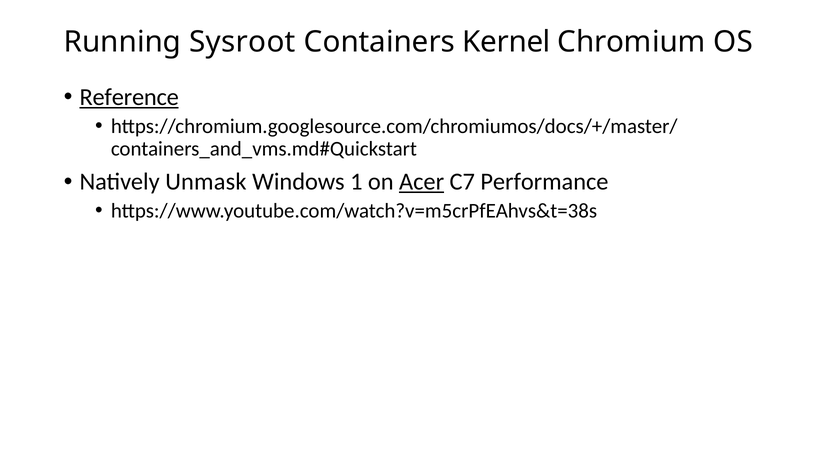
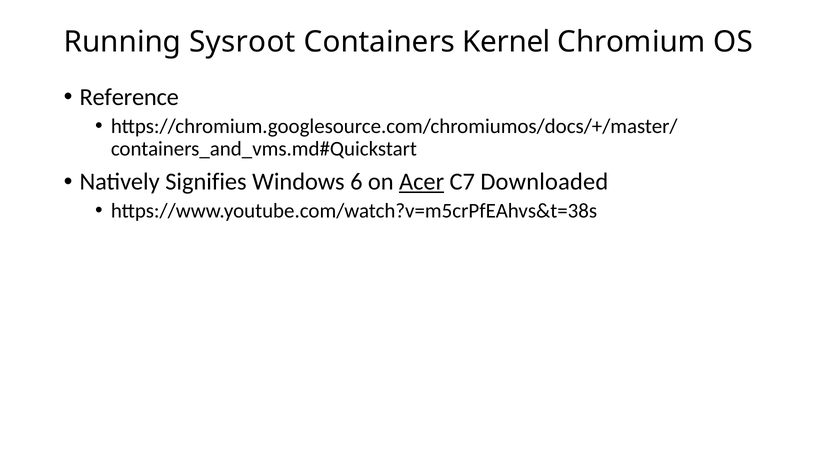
Reference underline: present -> none (129, 97)
Unmask: Unmask -> Signifies (206, 182)
1: 1 -> 6 (356, 182)
Performance: Performance -> Downloaded (544, 182)
